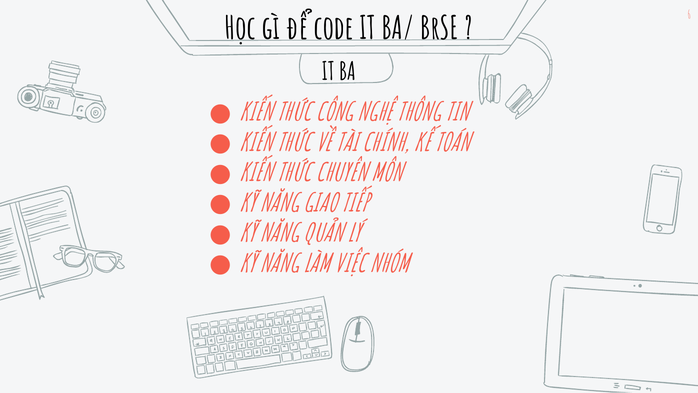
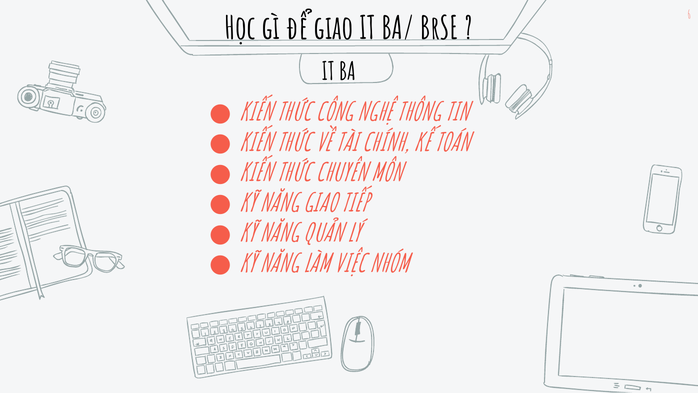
để code: code -> giao (334, 28)
